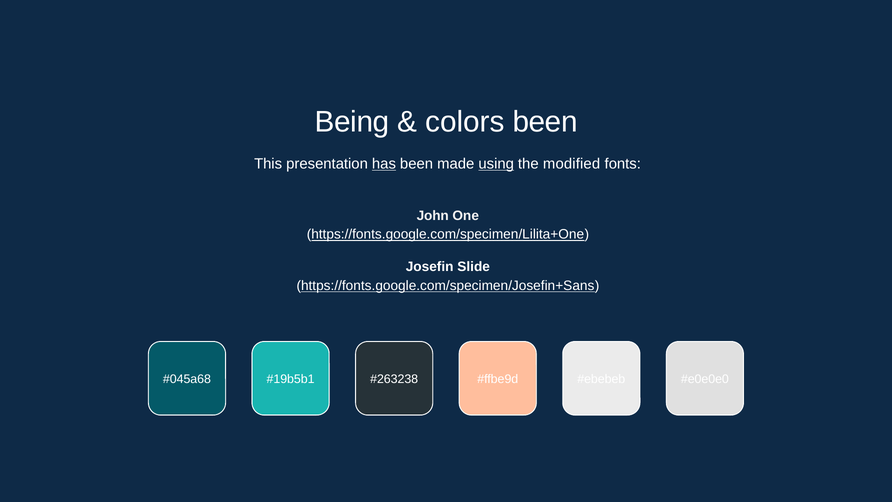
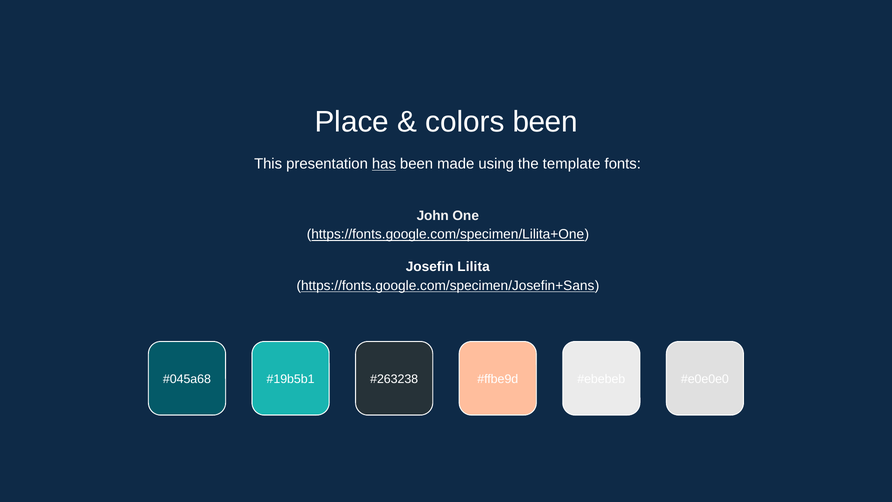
Being: Being -> Place (352, 122)
using underline: present -> none (496, 164)
modified: modified -> template (572, 164)
Slide: Slide -> Lilita (474, 267)
